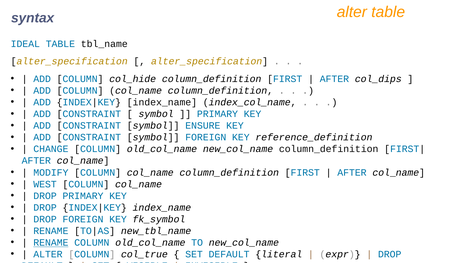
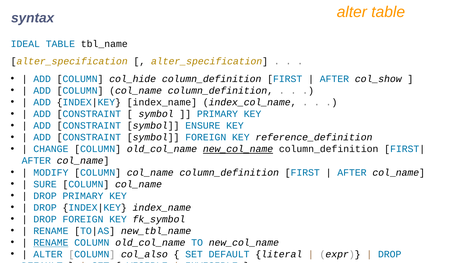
col_dips: col_dips -> col_show (378, 79)
new_col_name underline: none -> present (238, 149)
WEST: WEST -> SURE (45, 184)
col_true: col_true -> col_also (144, 254)
